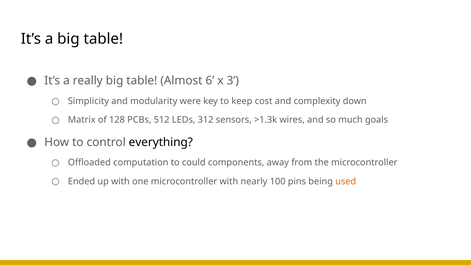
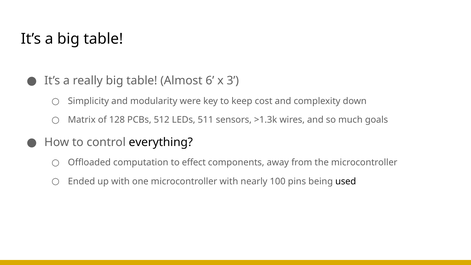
312: 312 -> 511 (206, 120)
could: could -> effect (194, 163)
used colour: orange -> black (346, 181)
